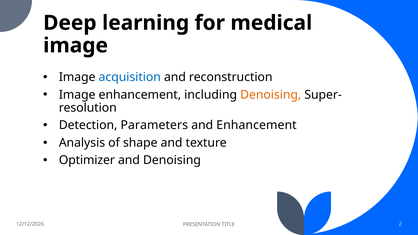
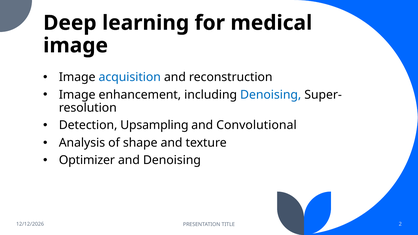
Denoising colour: orange -> blue (271, 95)
Parameters: Parameters -> Upsampling (154, 125)
and Enhancement: Enhancement -> Convolutional (256, 125)
